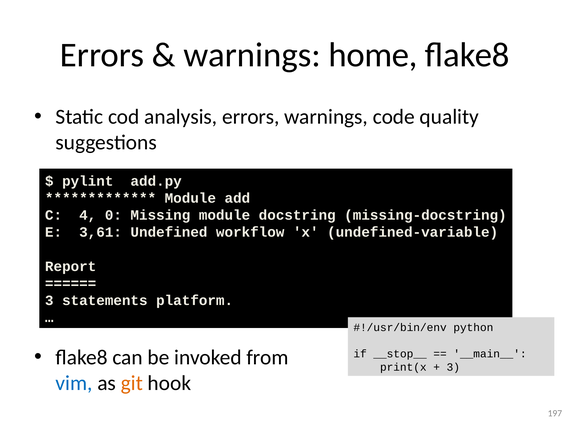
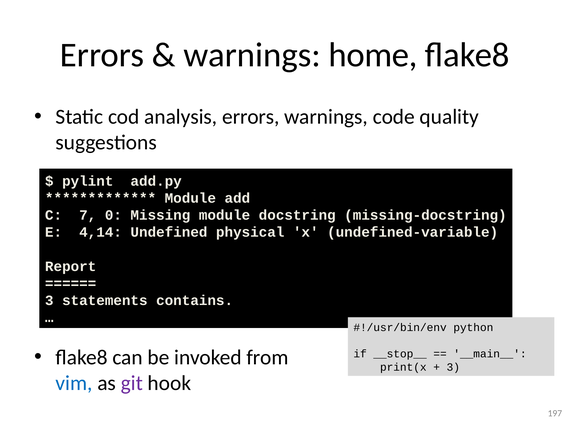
4: 4 -> 7 (88, 215)
3,61: 3,61 -> 4,14 (101, 232)
workflow: workflow -> physical (250, 232)
platform: platform -> contains (195, 301)
git colour: orange -> purple (132, 383)
